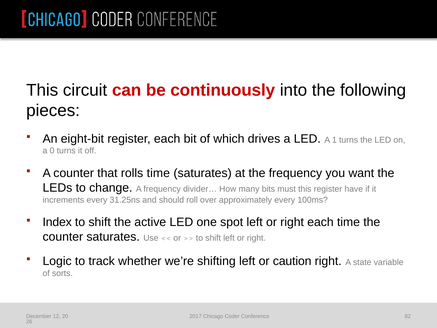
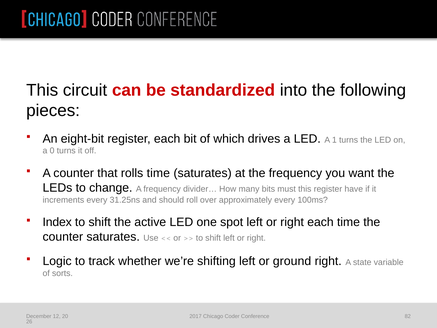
continuously: continuously -> standardized (223, 90)
caution: caution -> ground (292, 261)
